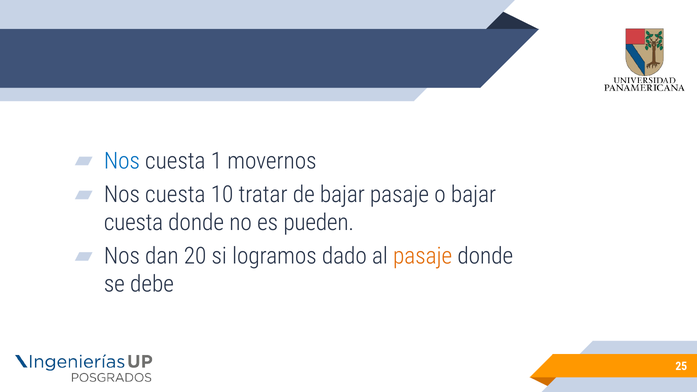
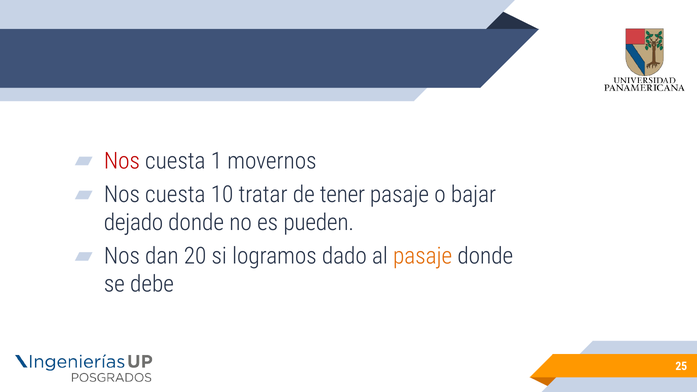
Nos colour: blue -> red (122, 161)
de bajar: bajar -> tener (342, 195)
cuesta: cuesta -> dejado (134, 223)
